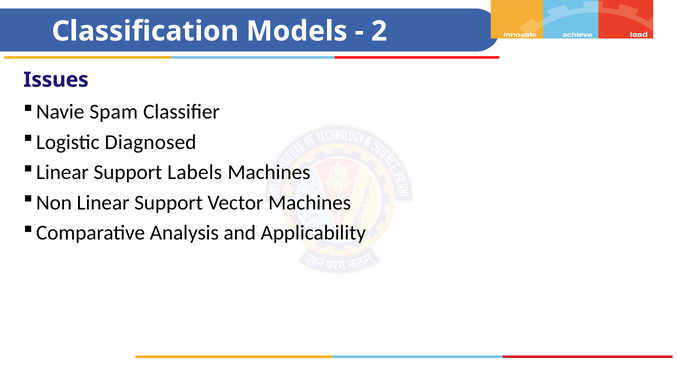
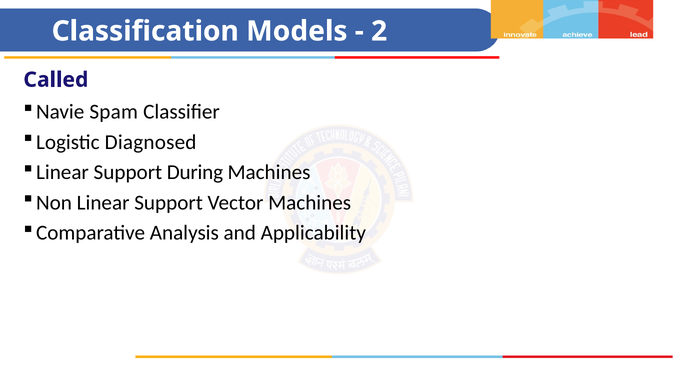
Issues: Issues -> Called (56, 80)
Labels: Labels -> During (195, 172)
